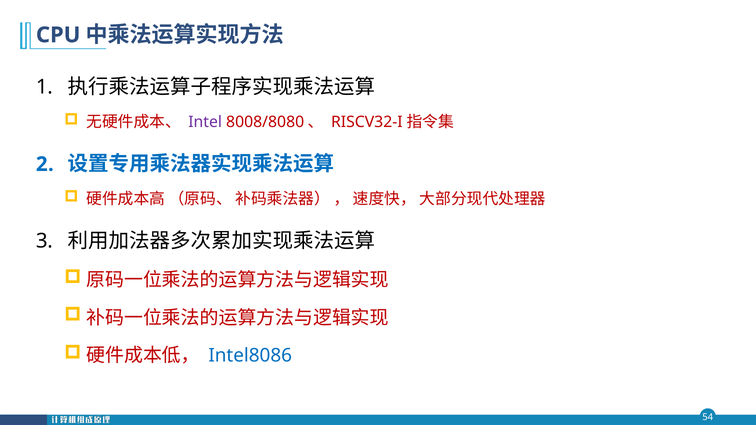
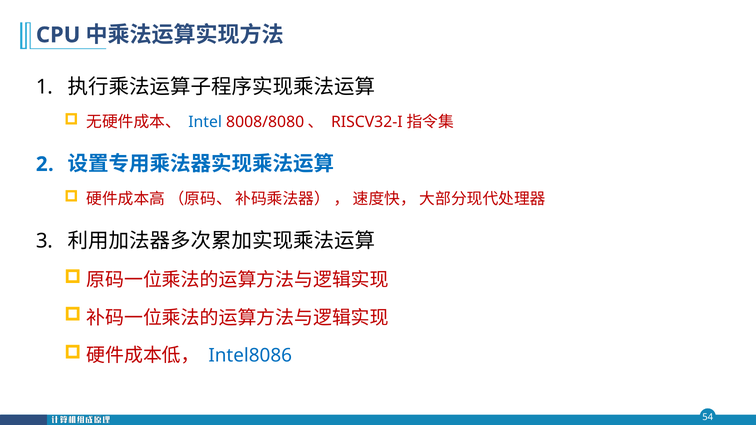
Intel colour: purple -> blue (205, 122)
